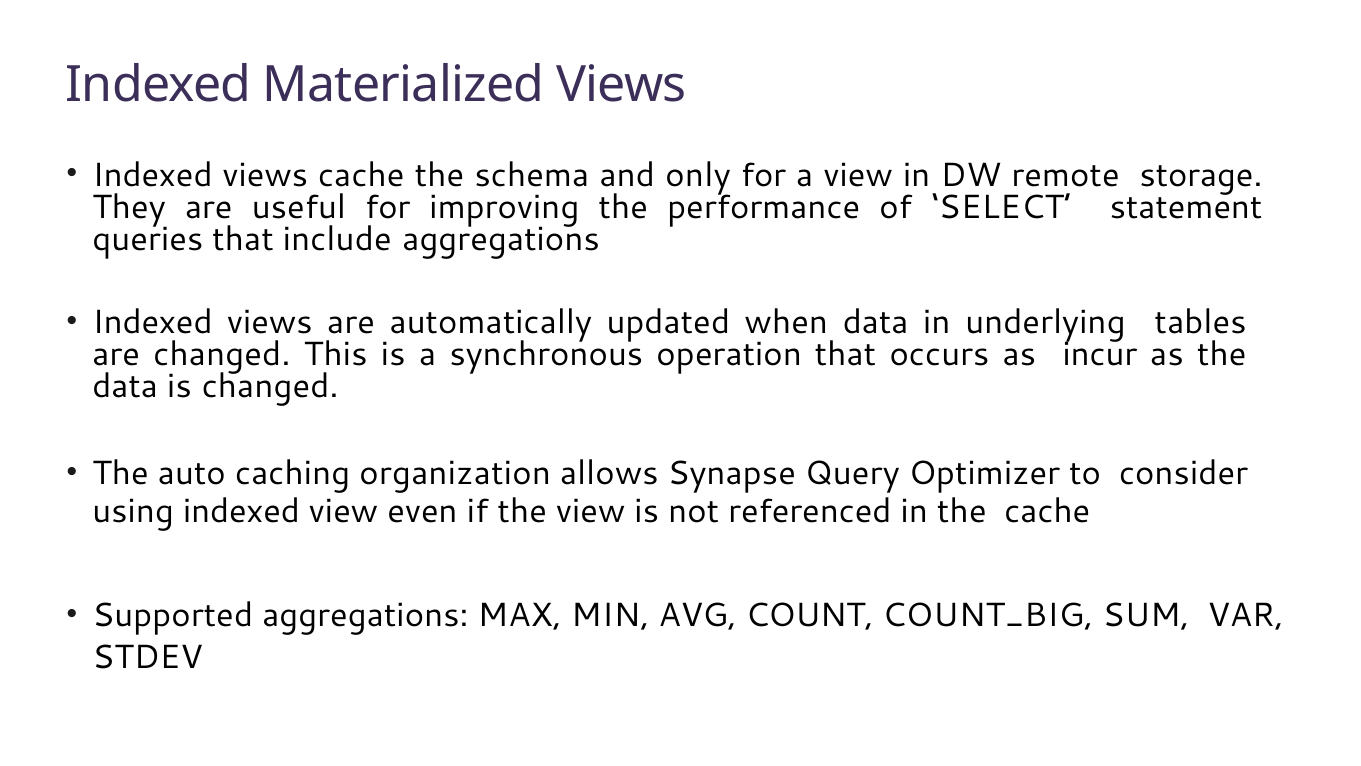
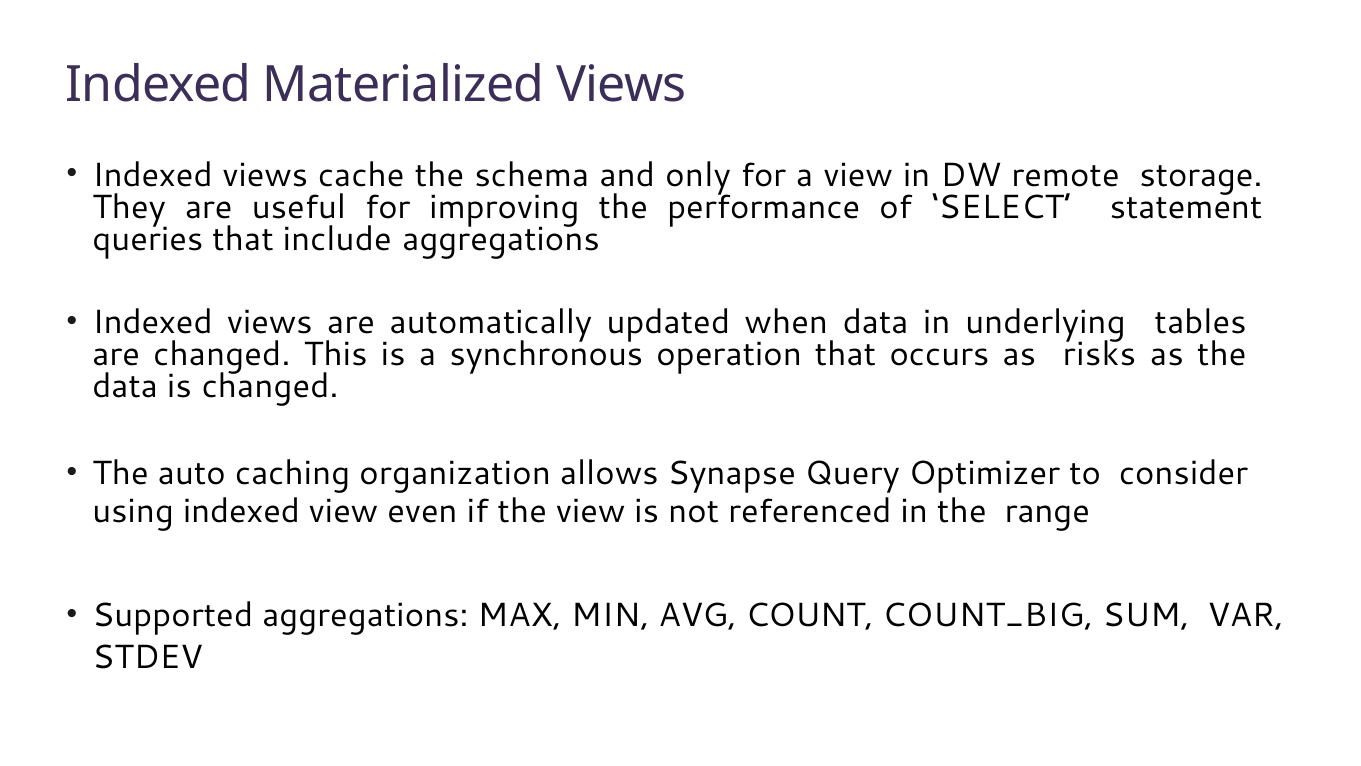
incur: incur -> risks (1100, 355)
the cache: cache -> range (1047, 511)
